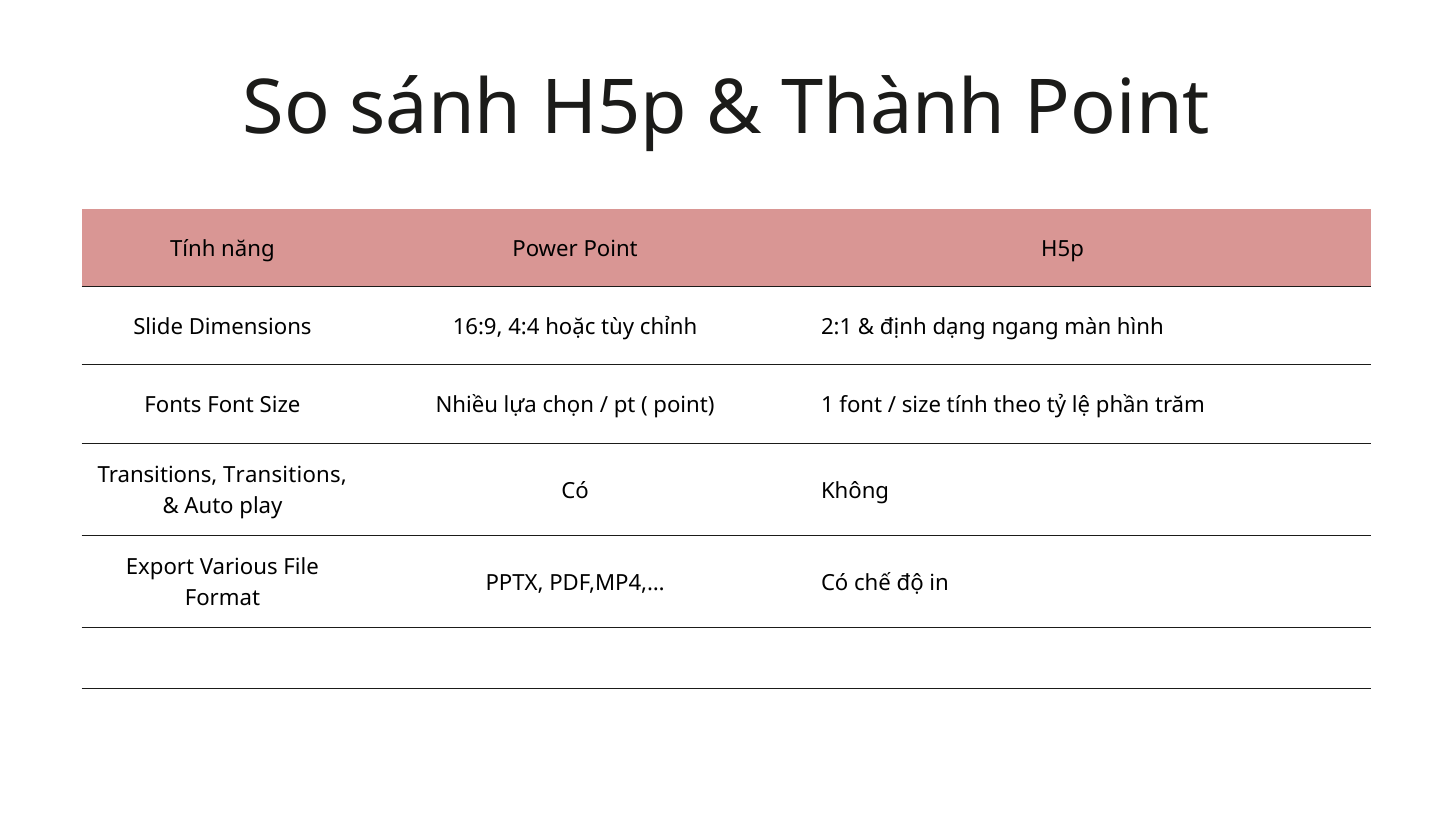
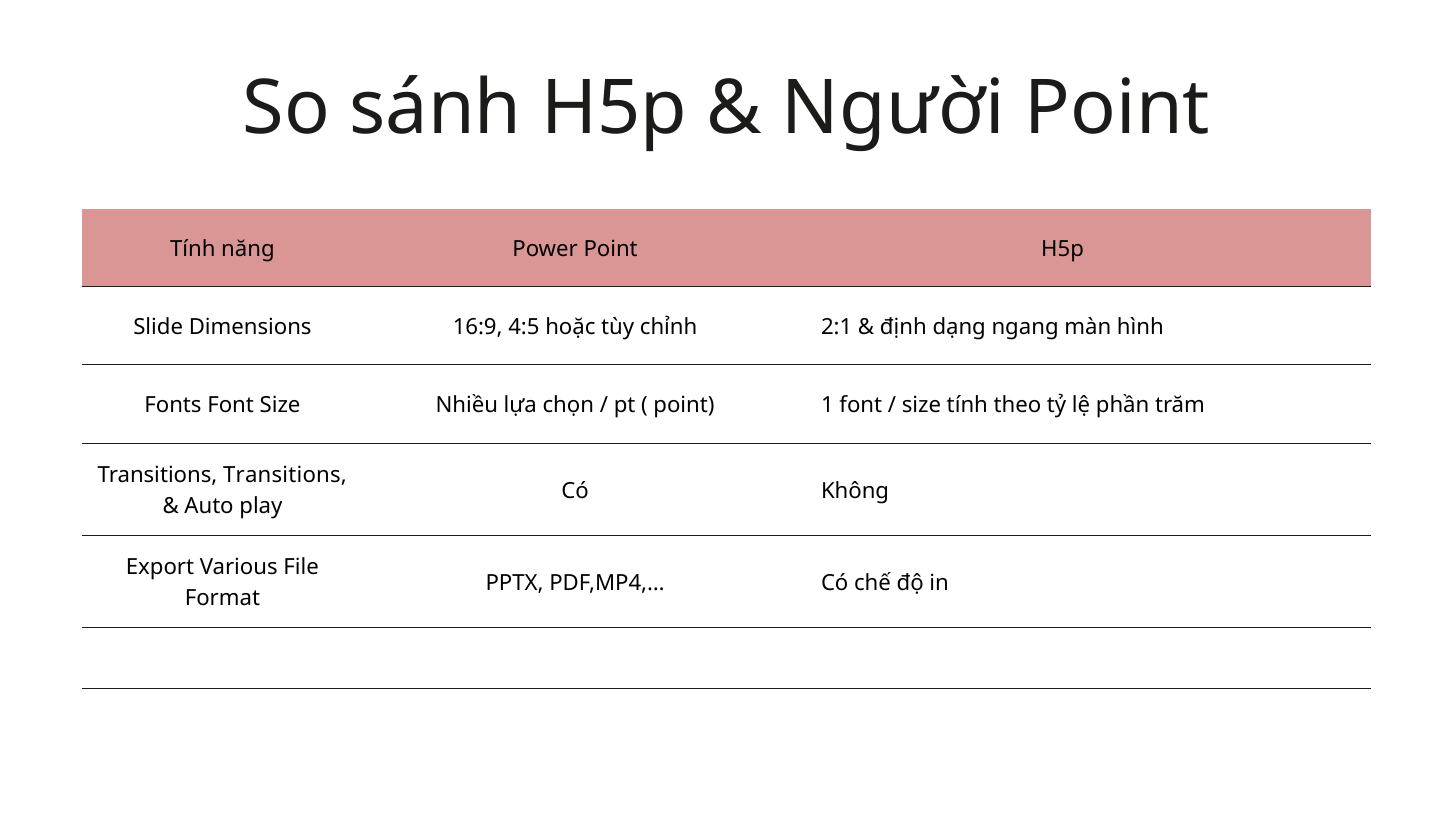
Thành: Thành -> Người (893, 109)
4:4: 4:4 -> 4:5 (524, 327)
